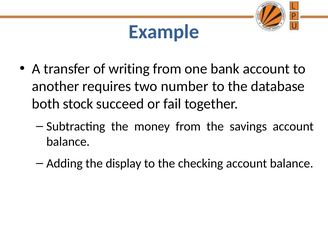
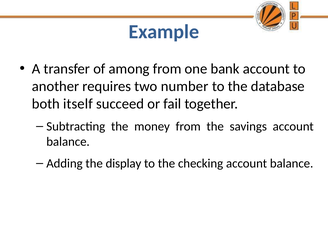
writing: writing -> among (129, 69)
stock: stock -> itself (78, 104)
